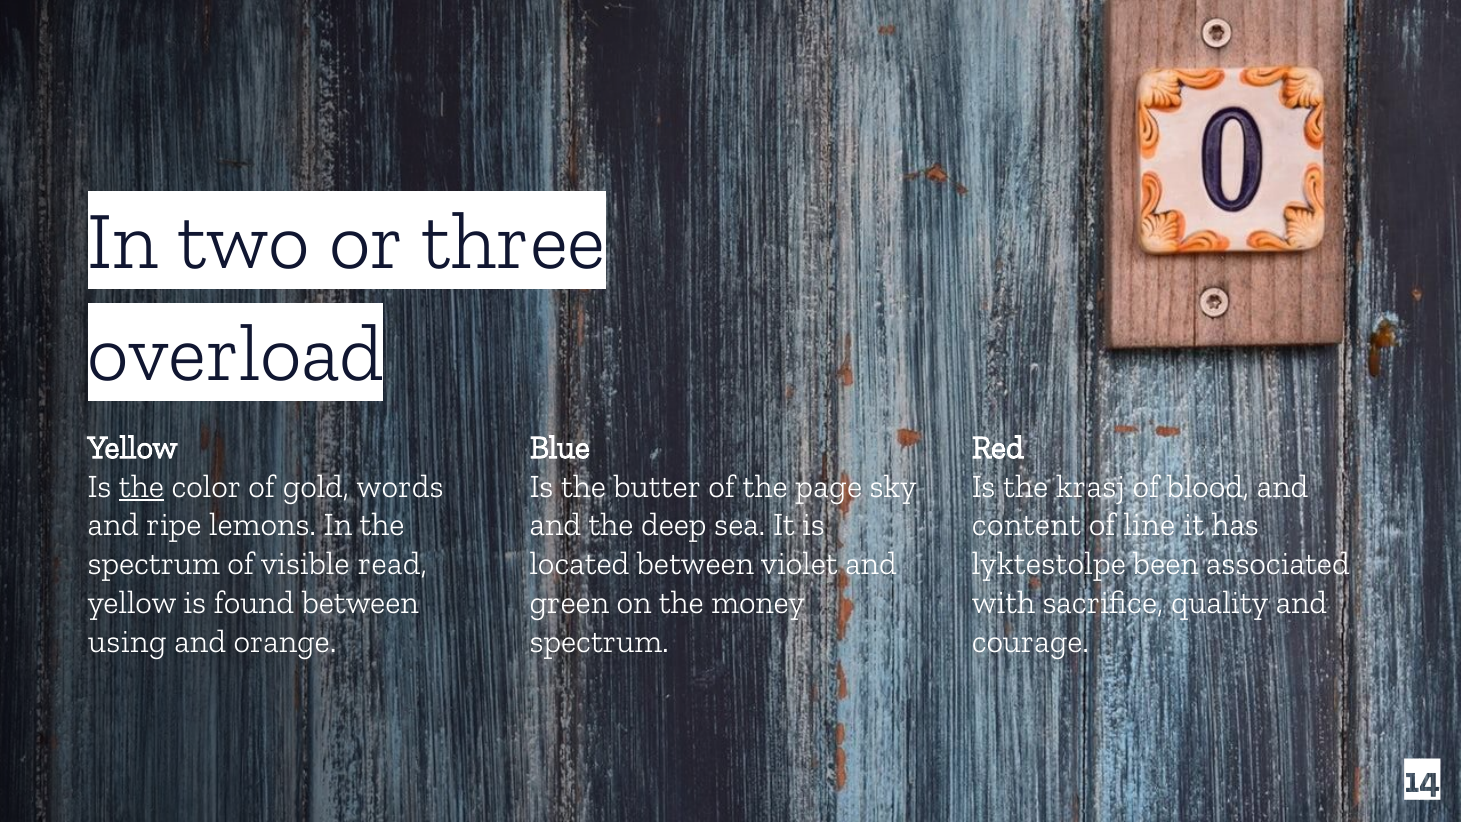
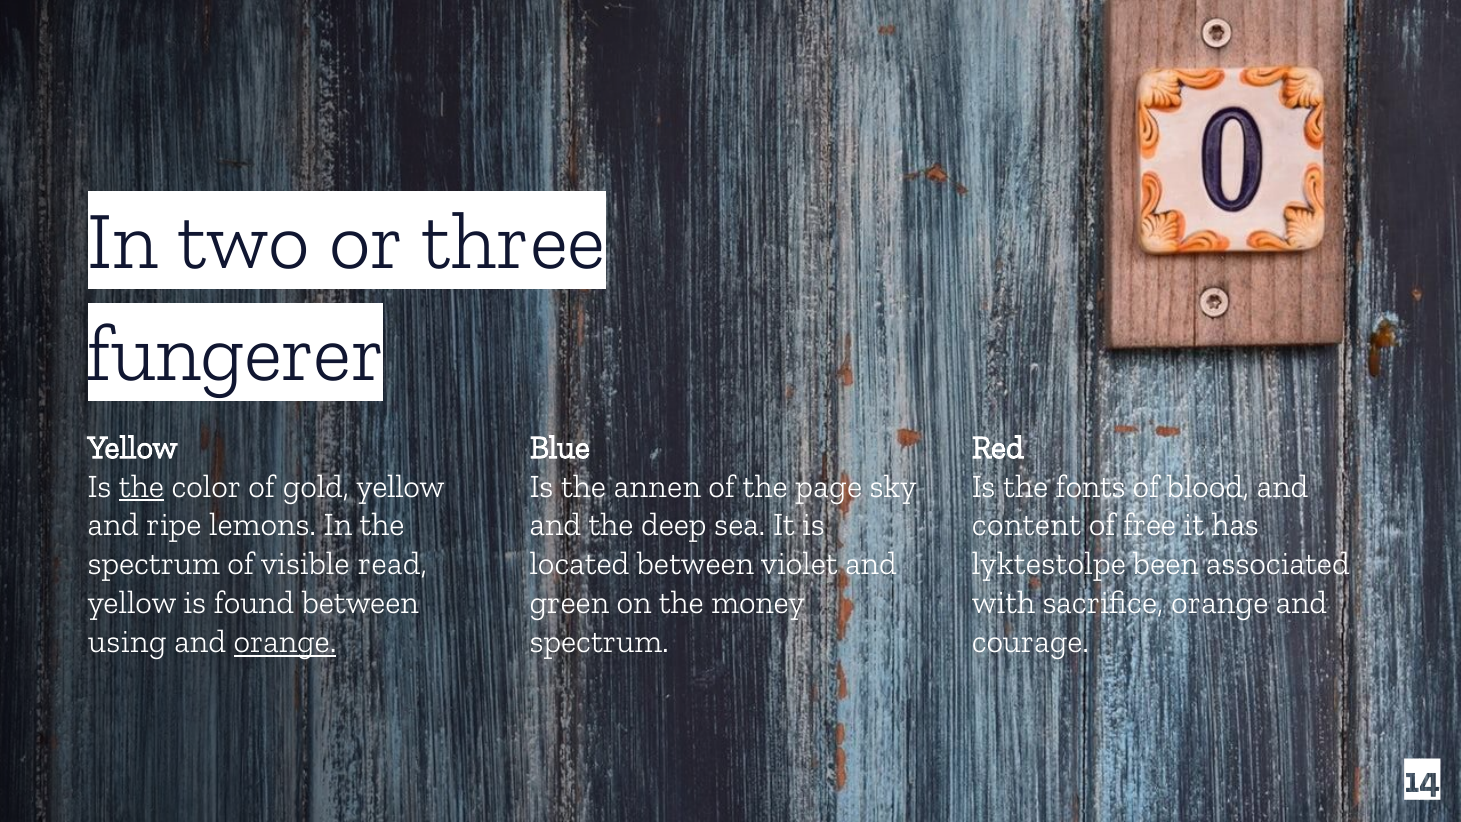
overload: overload -> fungerer (236, 353)
gold words: words -> yellow (400, 486)
butter: butter -> annen (657, 486)
krasj: krasj -> fonts (1091, 486)
line: line -> free (1150, 525)
sacrifice quality: quality -> orange (1220, 603)
orange underline: none -> present (285, 642)
